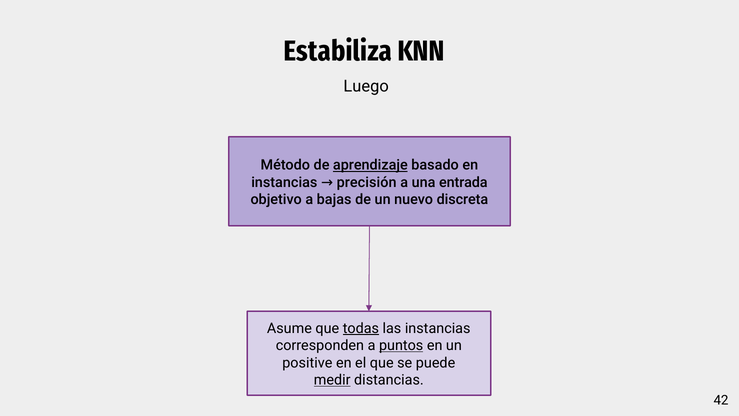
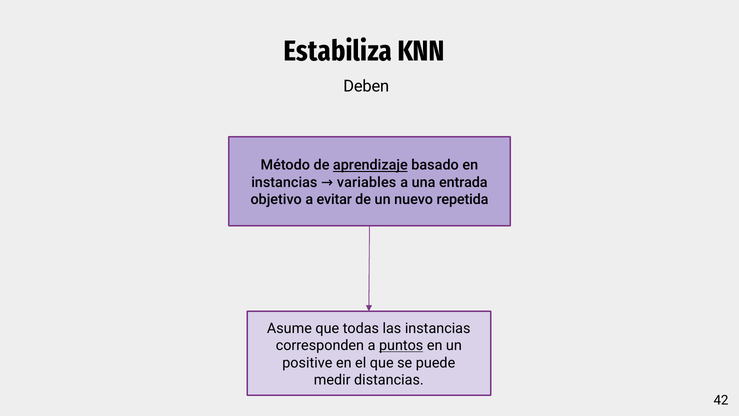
Luego: Luego -> Deben (366, 86)
precisión: precisión -> variables (367, 182)
bajas: bajas -> evitar (334, 200)
discreta: discreta -> repetida (462, 200)
todas underline: present -> none (361, 328)
medir underline: present -> none (332, 380)
